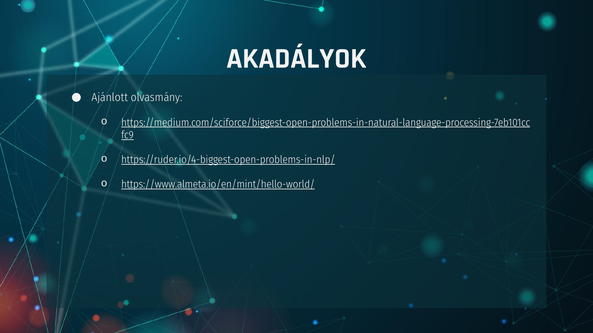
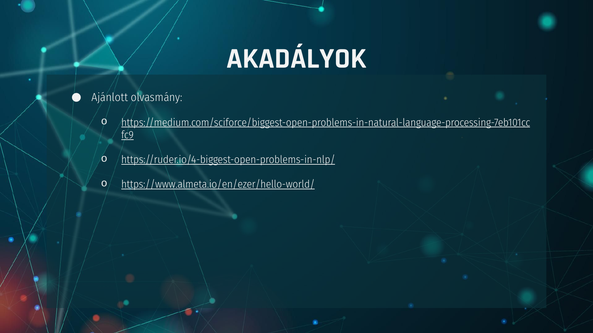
https://www.almeta.io/en/mint/hello-world/: https://www.almeta.io/en/mint/hello-world/ -> https://www.almeta.io/en/ezer/hello-world/ (218, 185)
